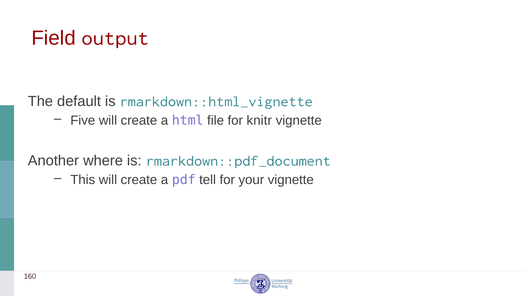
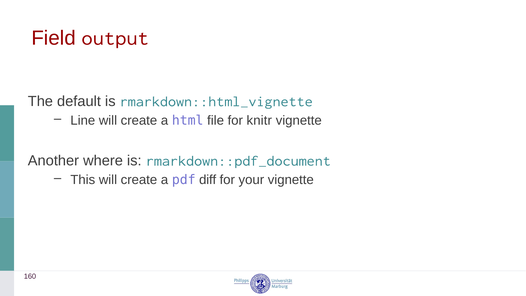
Five: Five -> Line (83, 121)
tell: tell -> diff (208, 180)
